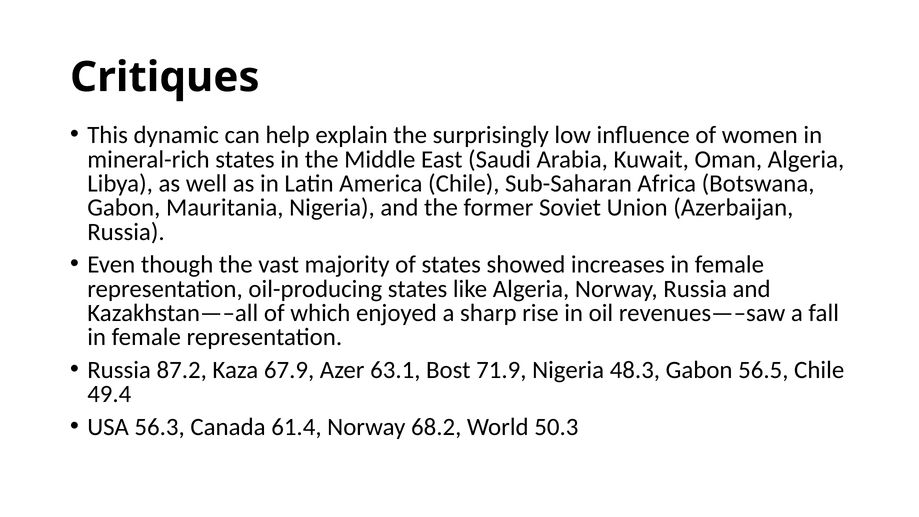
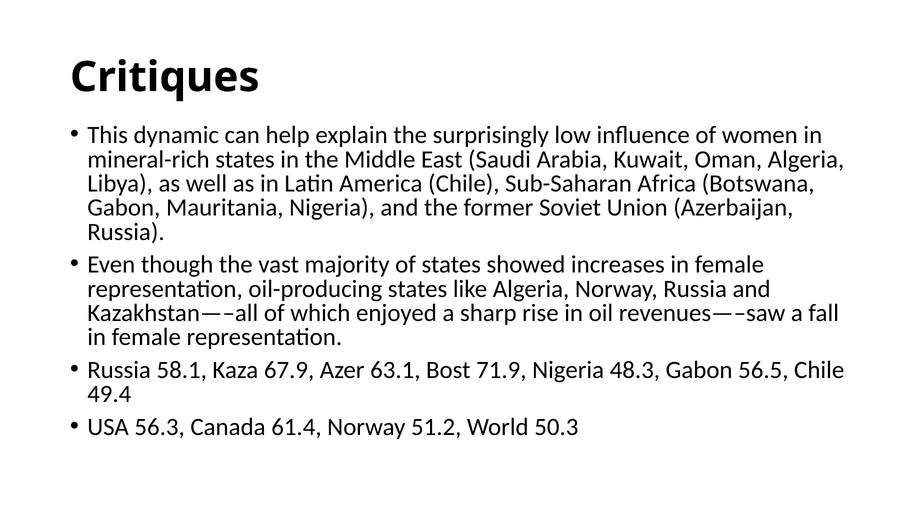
87.2: 87.2 -> 58.1 (182, 370)
68.2: 68.2 -> 51.2 (436, 427)
